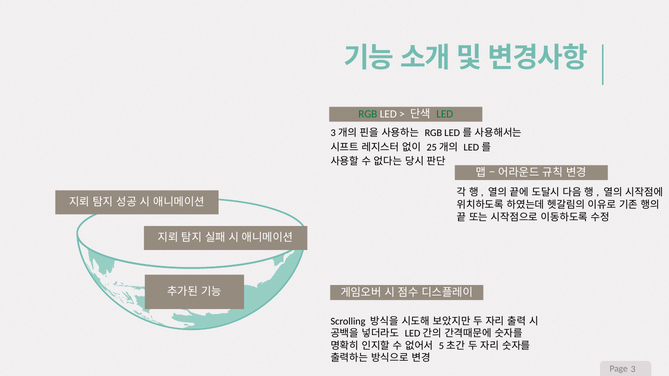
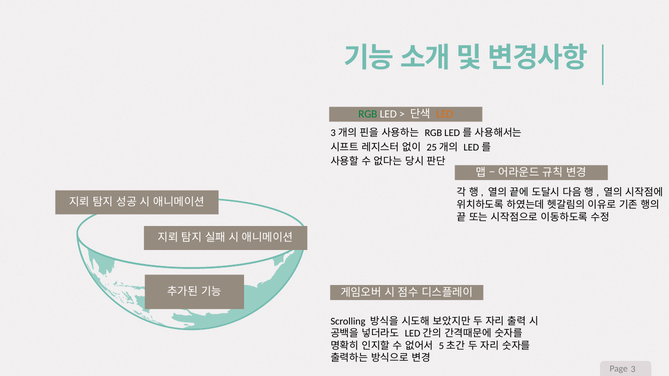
LED colour: green -> orange (445, 114)
